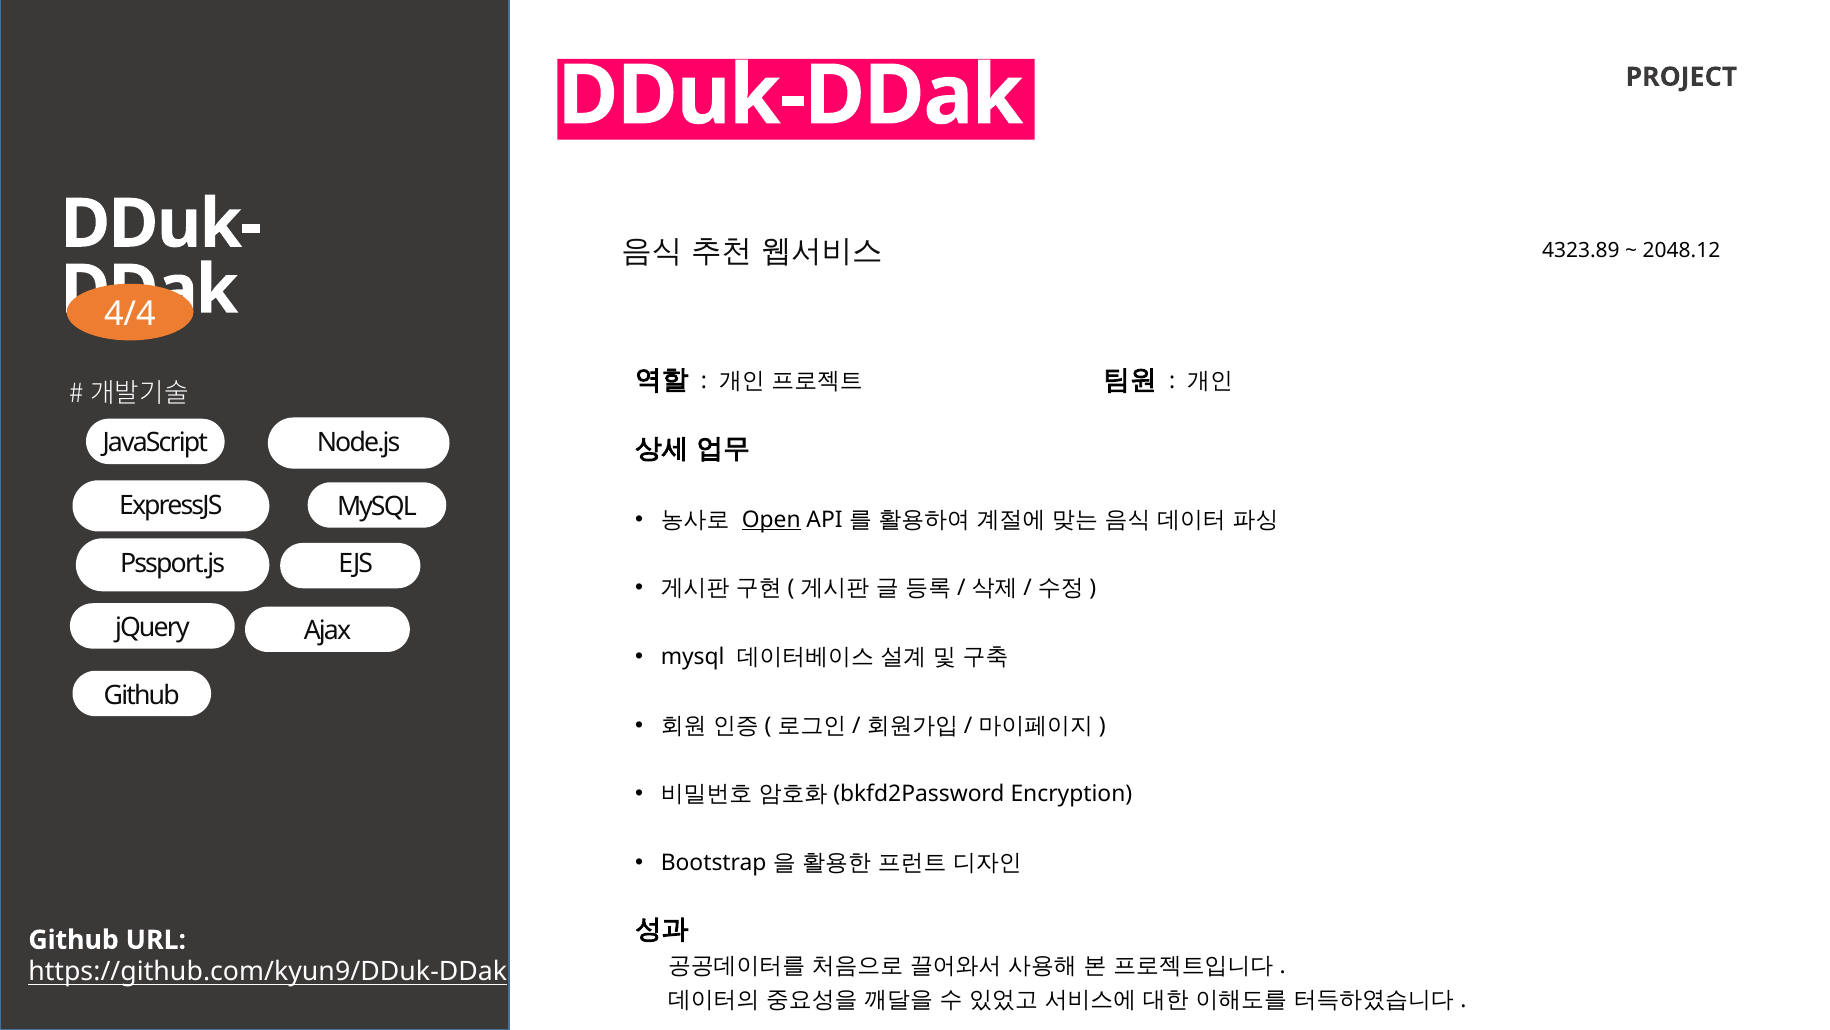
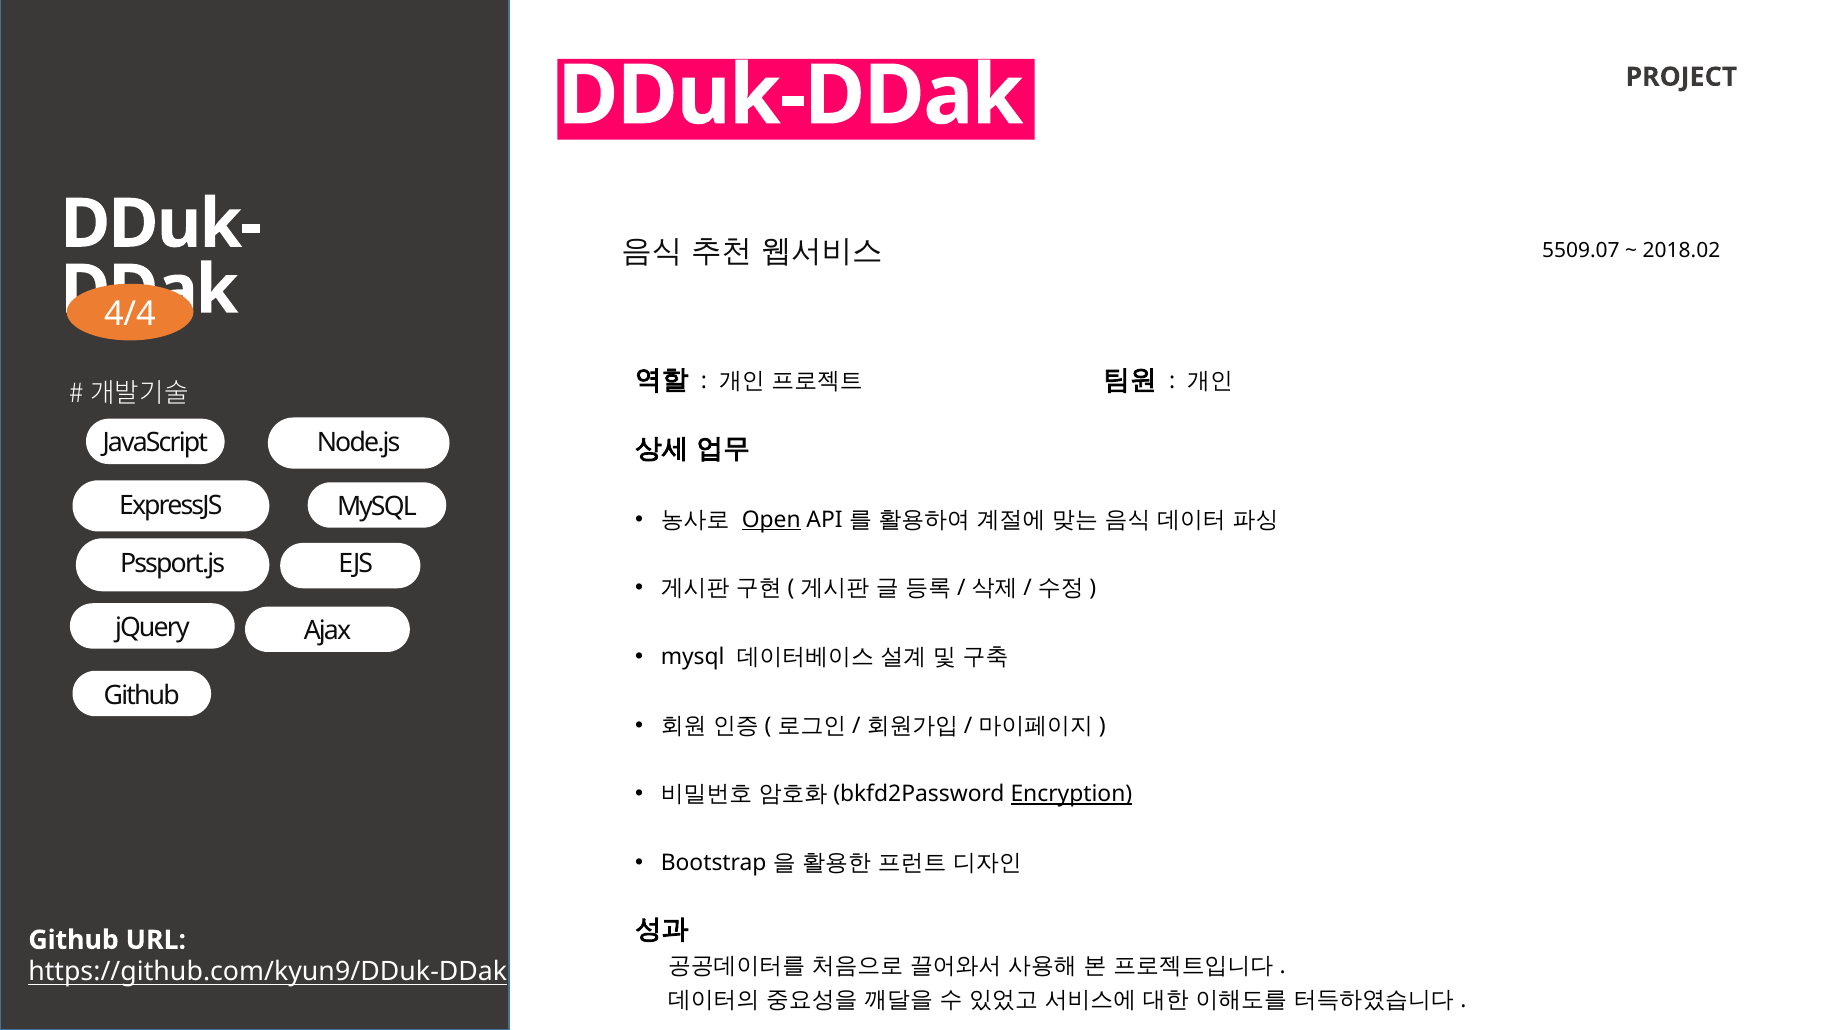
4323.89: 4323.89 -> 5509.07 (1581, 250)
2048.12: 2048.12 -> 2018.02 (1681, 250)
Encryption underline: none -> present (1071, 794)
